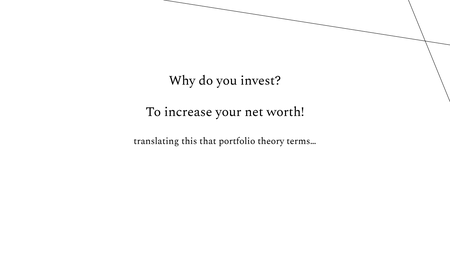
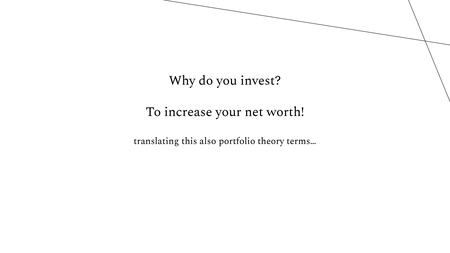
that: that -> also (208, 141)
